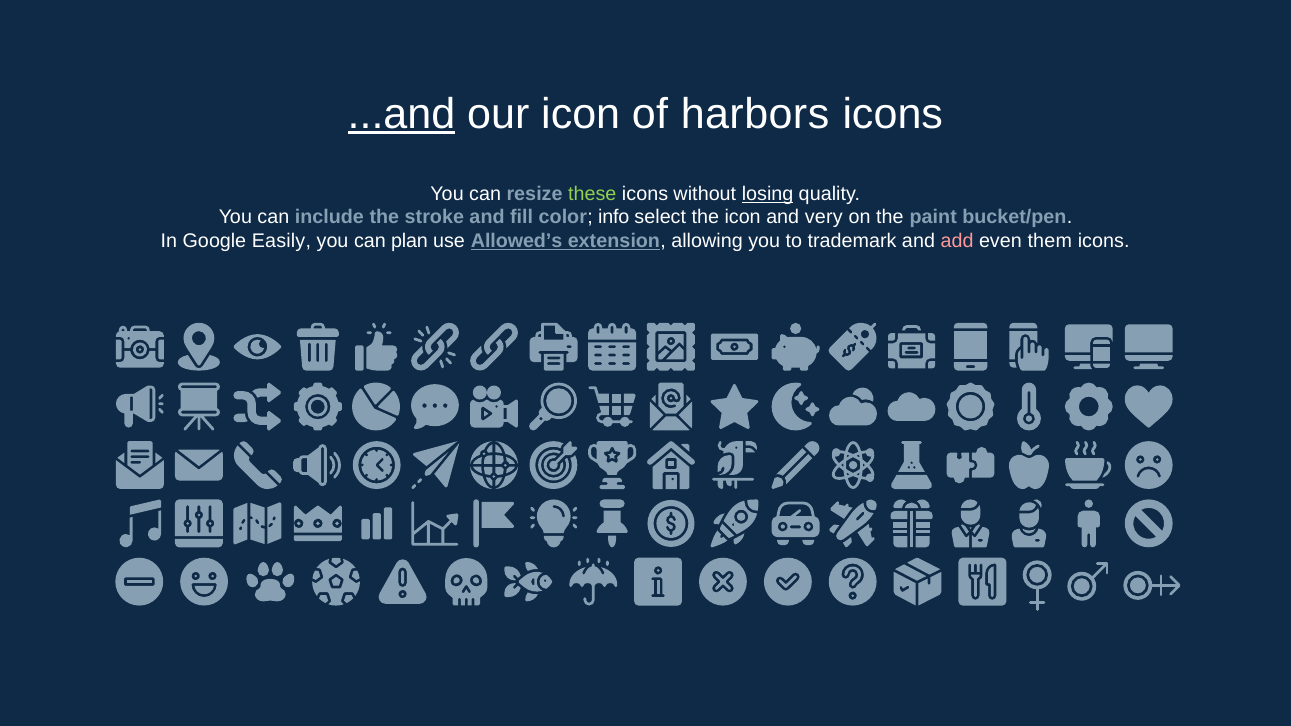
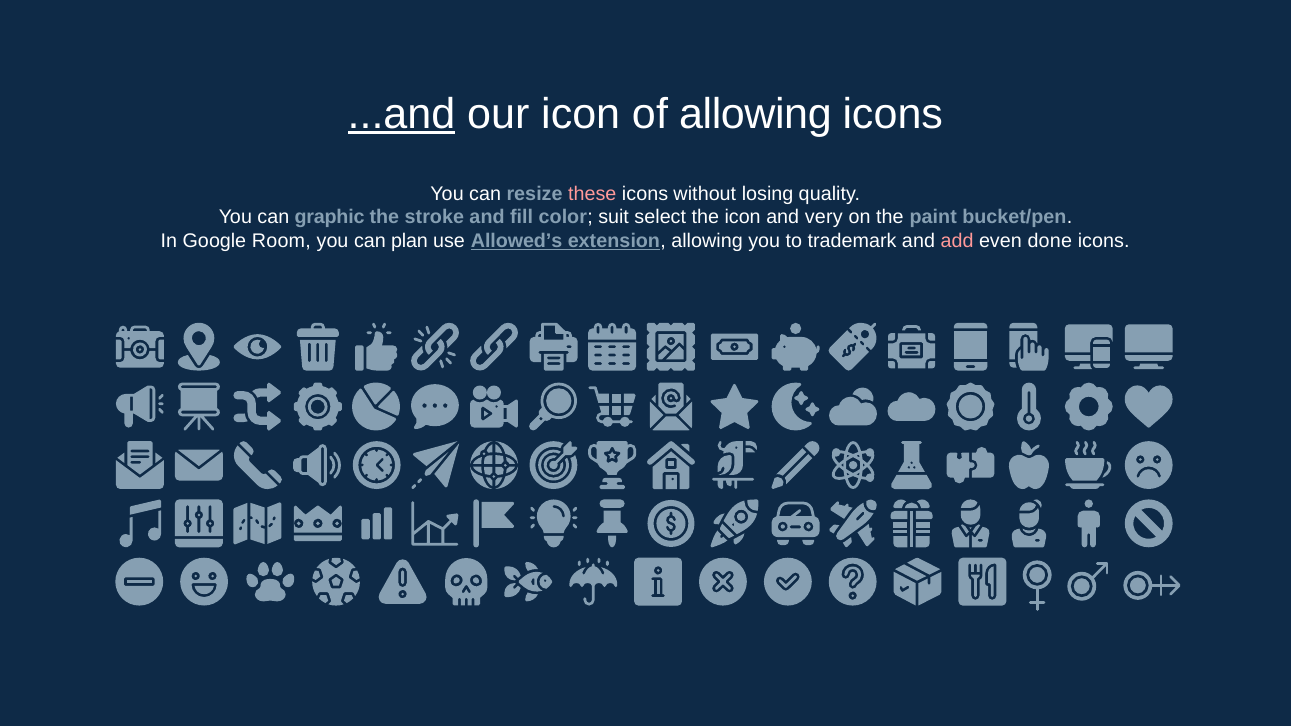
of harbors: harbors -> allowing (755, 114)
these colour: light green -> pink (592, 194)
losing underline: present -> none (768, 194)
include: include -> graphic (330, 218)
info: info -> suit (614, 218)
Easily: Easily -> Room (281, 241)
them: them -> done (1050, 241)
